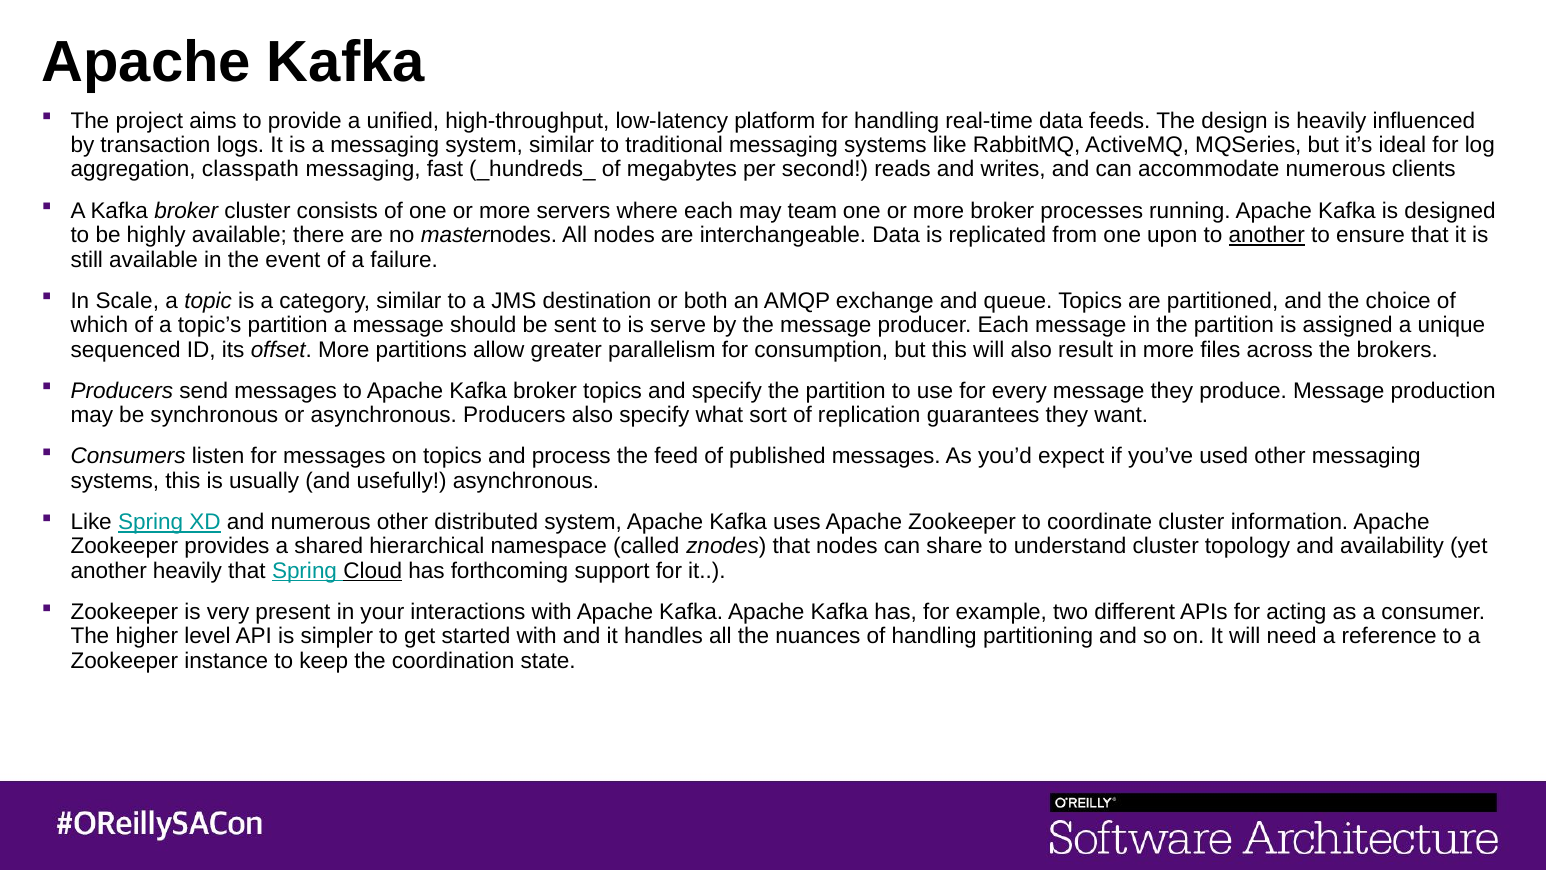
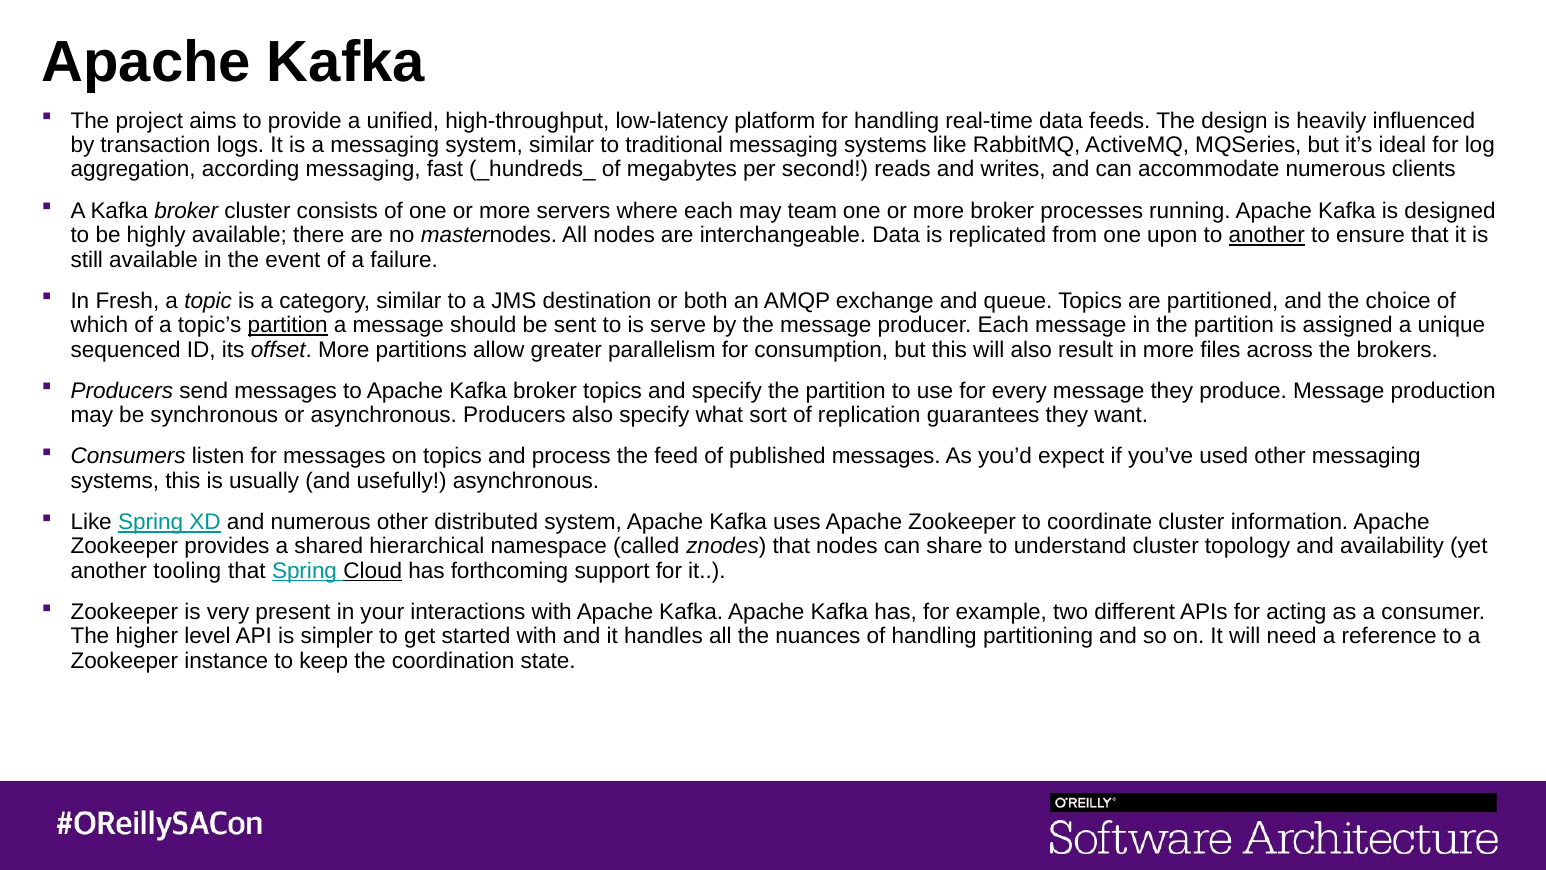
classpath: classpath -> according (251, 169)
Scale: Scale -> Fresh (127, 301)
partition underline: none -> present (288, 325)
another heavily: heavily -> tooling (187, 571)
